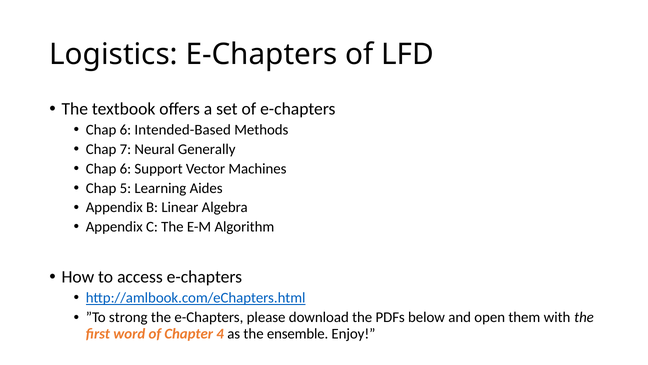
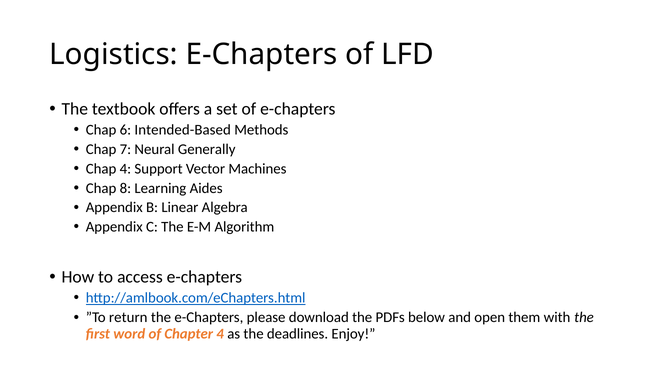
6: 6 -> 4 (125, 168)
5: 5 -> 8 (125, 188)
strong: strong -> return (128, 317)
ensemble: ensemble -> deadlines (298, 333)
